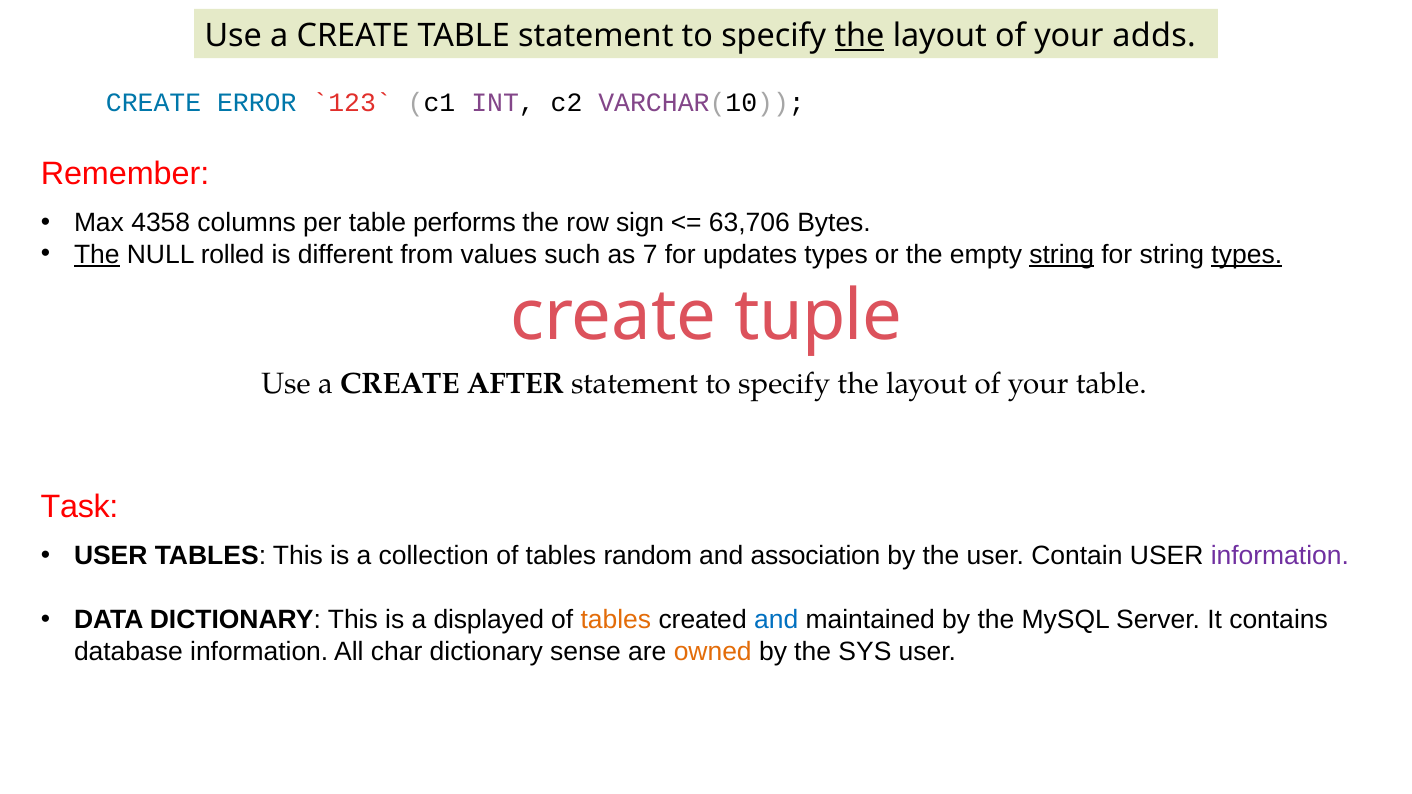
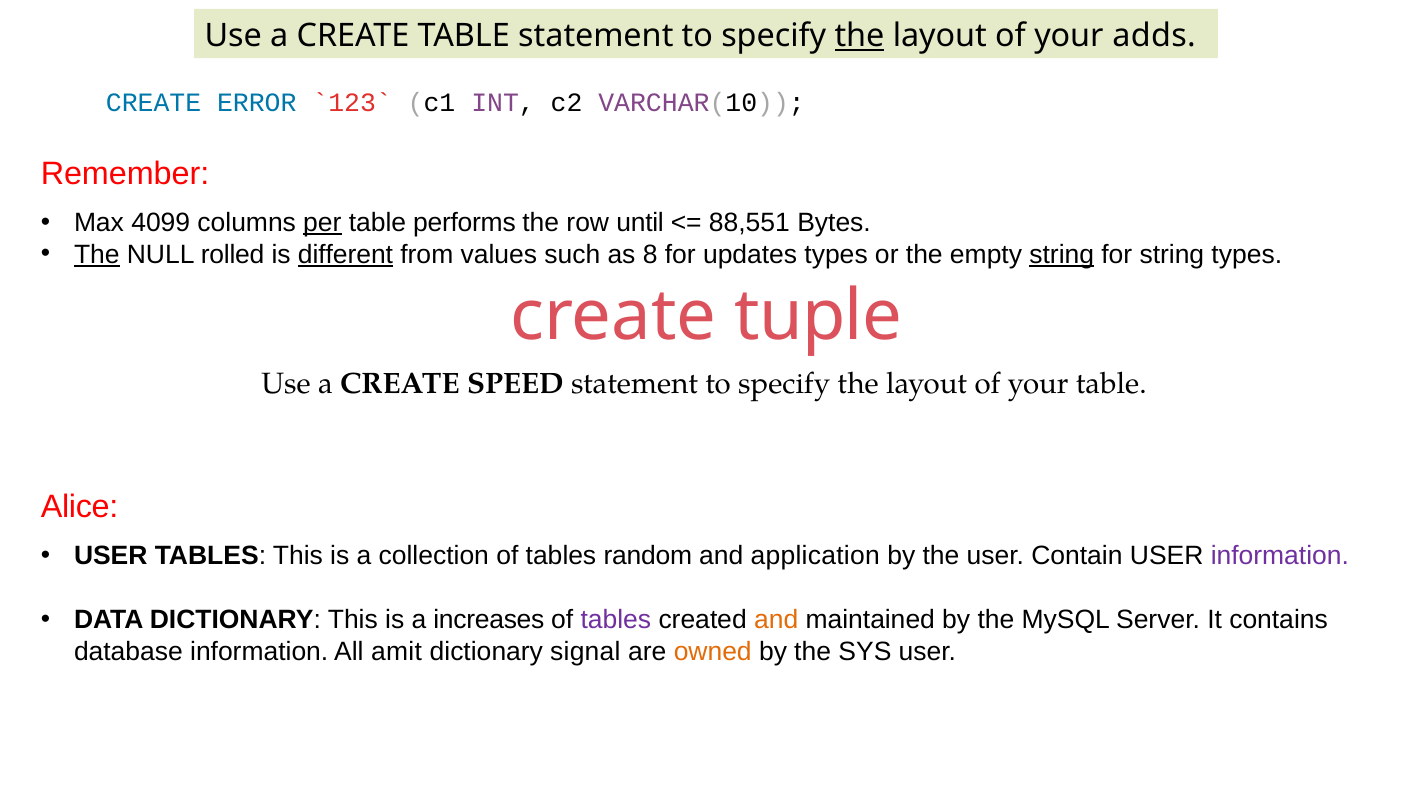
4358: 4358 -> 4099 (161, 223)
per underline: none -> present (322, 223)
sign: sign -> until (640, 223)
63,706: 63,706 -> 88,551 (749, 223)
different underline: none -> present (346, 255)
7: 7 -> 8 (650, 255)
types underline: present -> none (1247, 255)
AFTER: AFTER -> SPEED (515, 383)
Task: Task -> Alice (80, 507)
association: association -> application (815, 556)
displayed: displayed -> increases (489, 620)
tables colour: orange -> purple (616, 620)
and colour: blue -> orange (776, 620)
char: char -> amit (396, 652)
sense: sense -> signal (585, 652)
